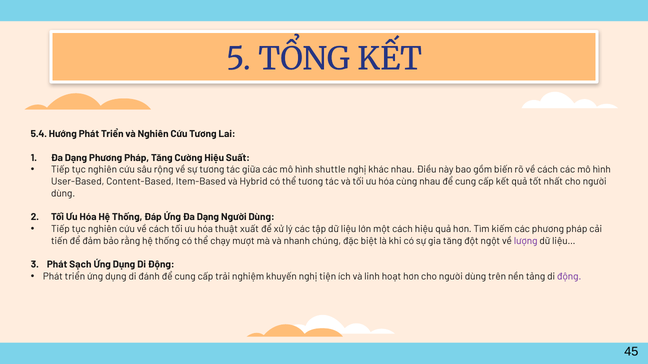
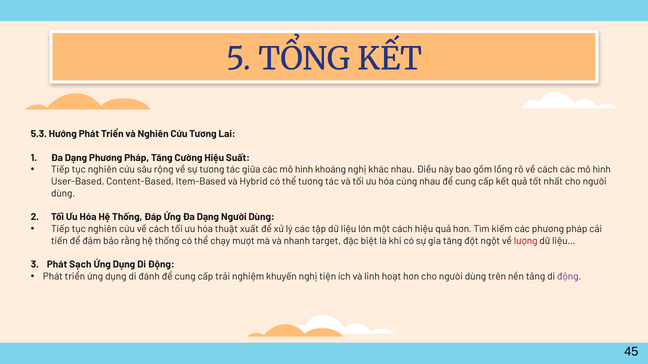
5.4: 5.4 -> 5.3 (39, 134)
shuttle: shuttle -> khoáng (331, 170)
biến: biến -> lồng (503, 170)
chúng: chúng -> target (327, 241)
lượng colour: purple -> red (526, 241)
